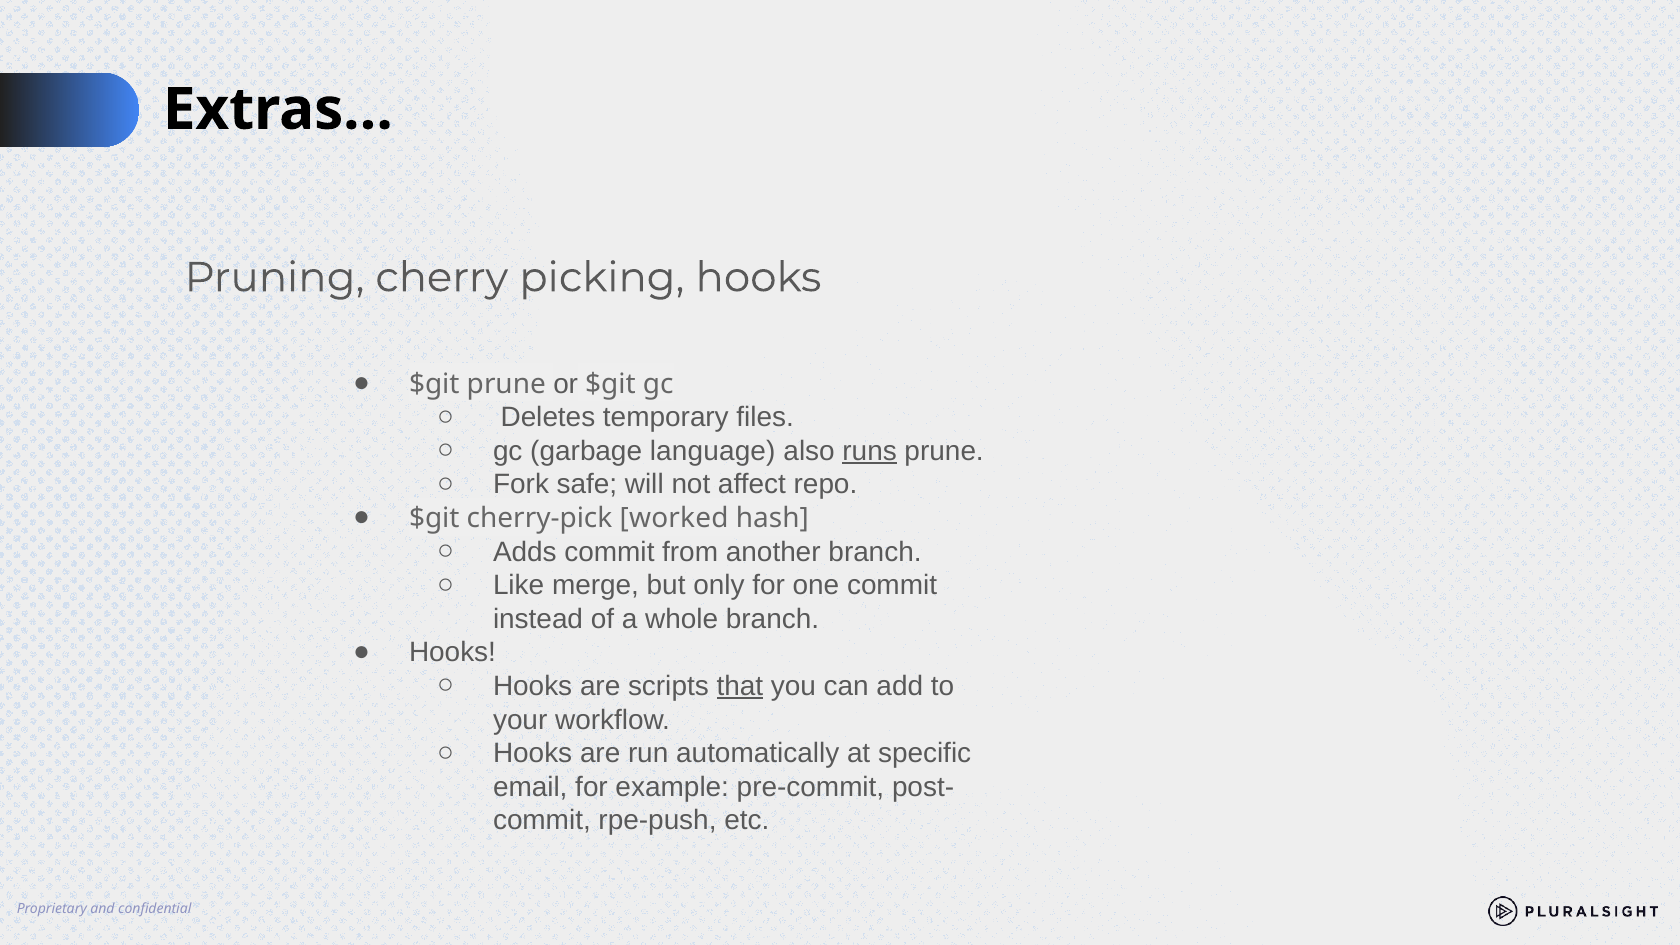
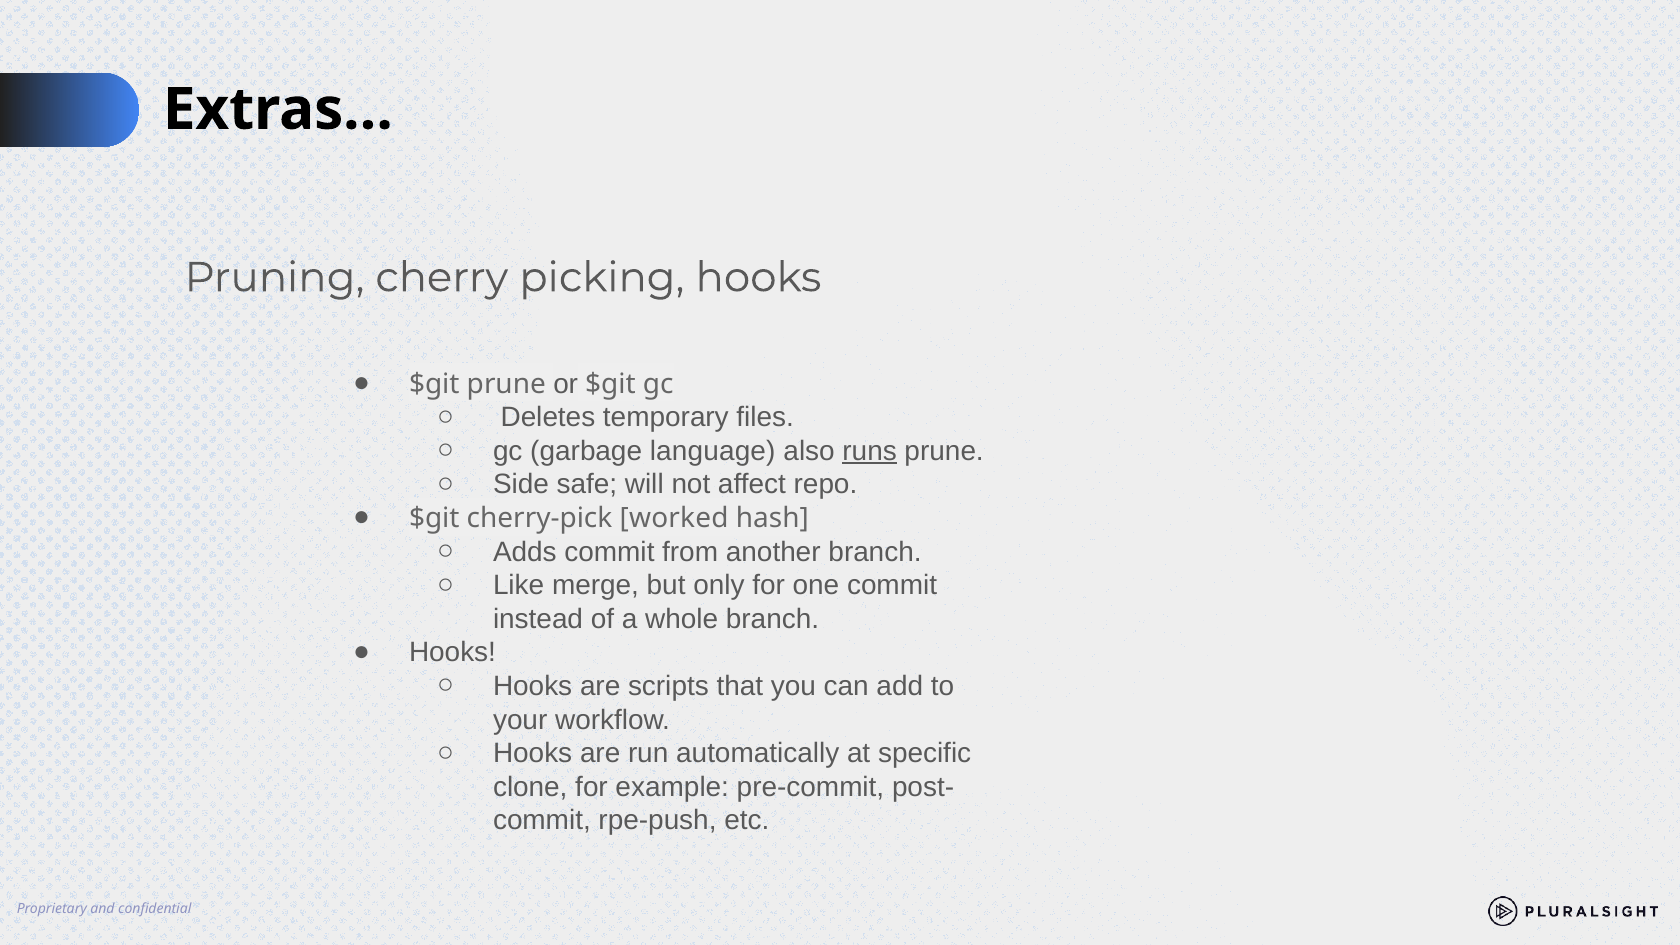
Fork: Fork -> Side (521, 485)
that underline: present -> none (740, 686)
email: email -> clone (530, 787)
